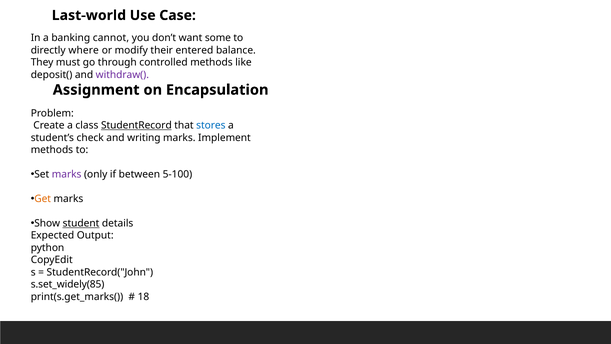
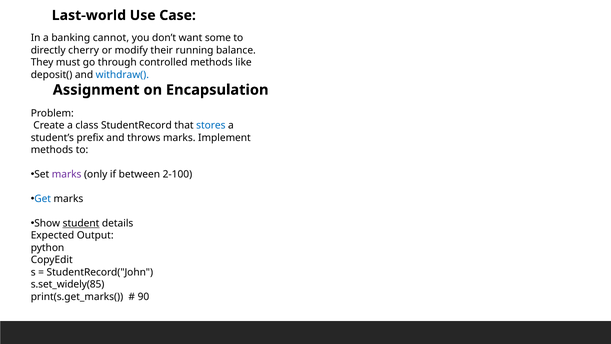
where: where -> cherry (84, 50)
entered: entered -> running (195, 50)
withdraw( colour: purple -> blue (122, 75)
StudentRecord underline: present -> none (136, 125)
check: check -> prefix (90, 138)
writing: writing -> throws (144, 138)
5-100: 5-100 -> 2-100 (177, 174)
Get colour: orange -> blue (43, 199)
18: 18 -> 90 (143, 296)
